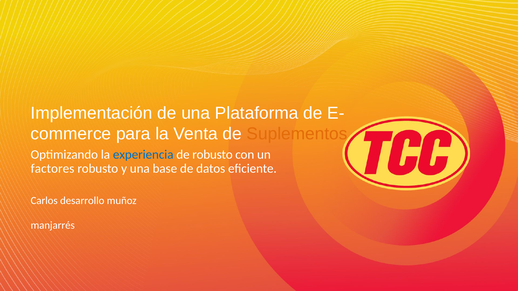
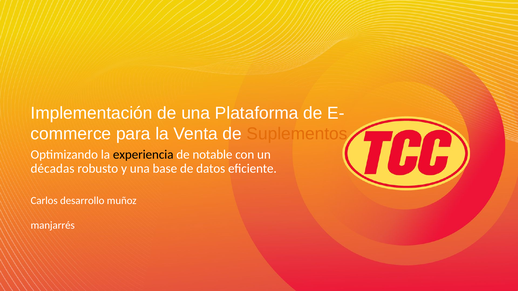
experiencia colour: blue -> black (143, 155)
de robusto: robusto -> notable (212, 155)
factores: factores -> décadas (53, 169)
